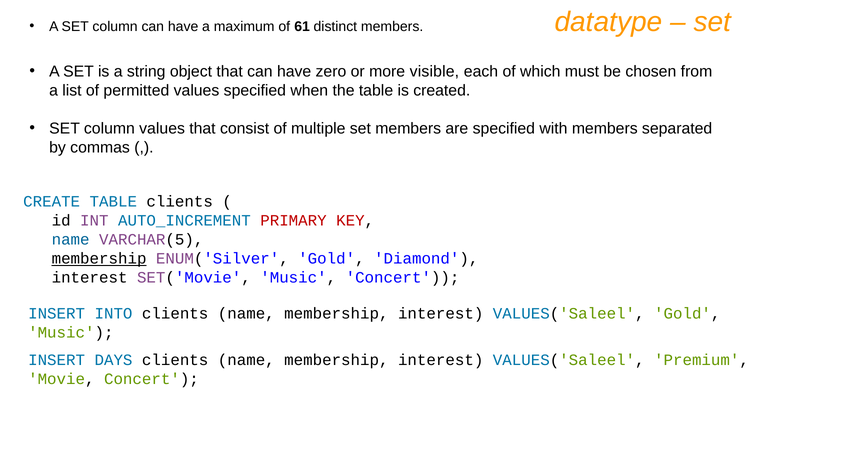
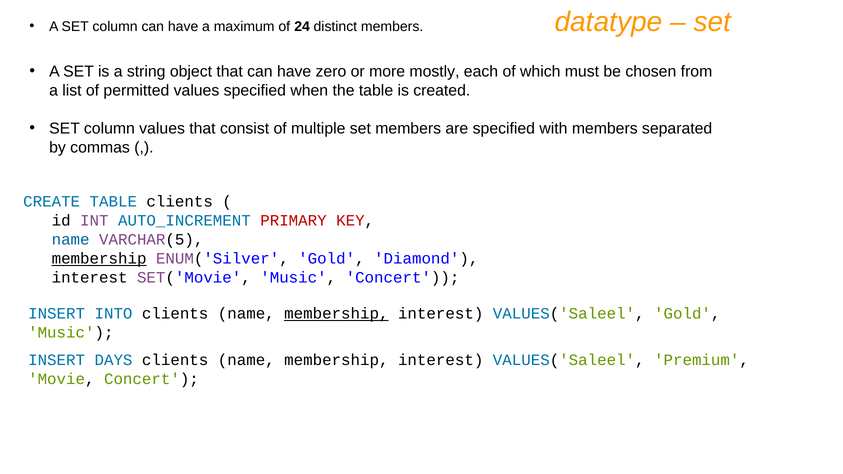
61: 61 -> 24 (302, 27)
visible: visible -> mostly (434, 72)
membership underline: none -> present (336, 314)
